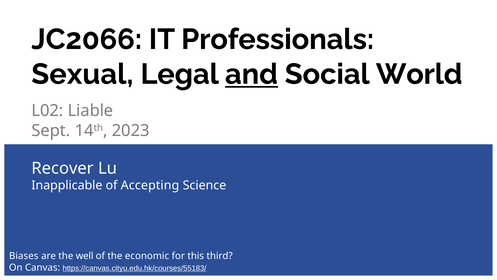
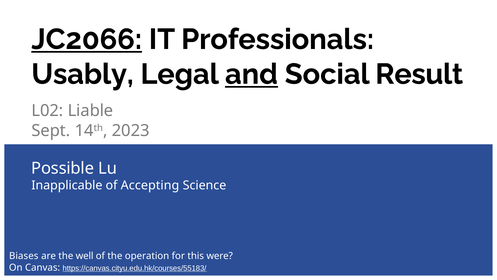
JC2066 underline: none -> present (87, 39)
Sexual: Sexual -> Usably (83, 74)
World: World -> Result (419, 74)
Recover: Recover -> Possible (63, 168)
economic: economic -> operation (147, 256)
third: third -> were (220, 256)
